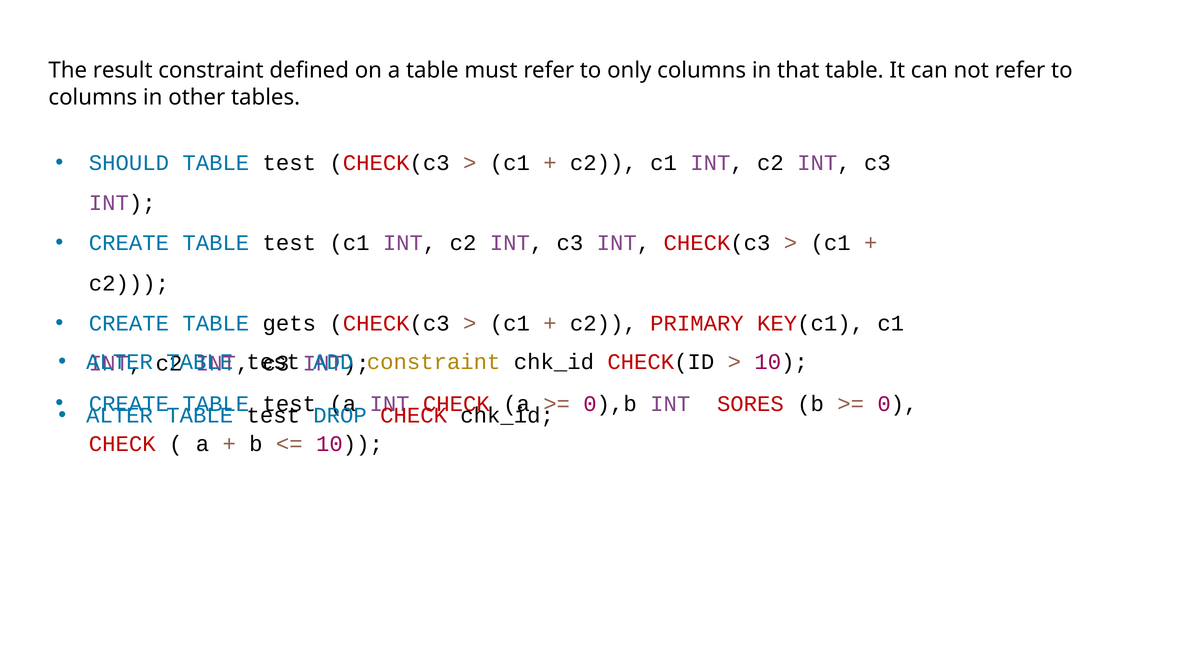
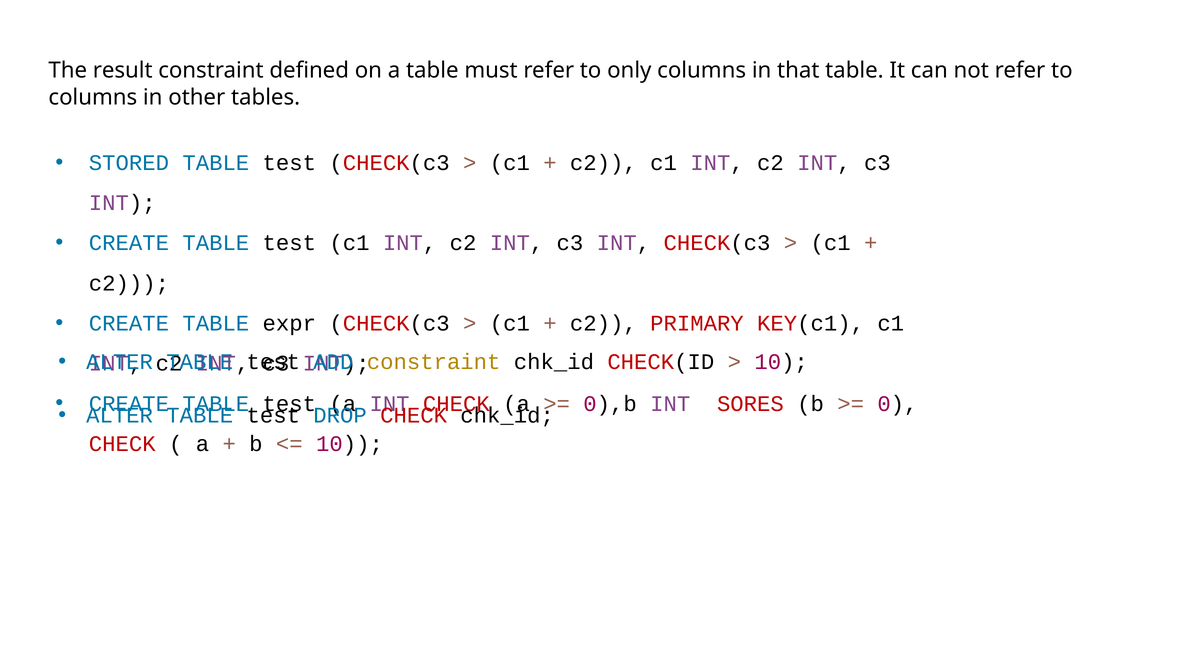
SHOULD: SHOULD -> STORED (129, 163)
gets: gets -> expr (289, 323)
